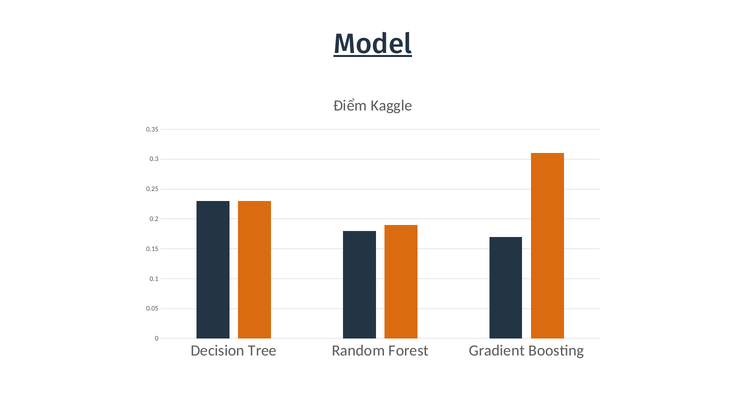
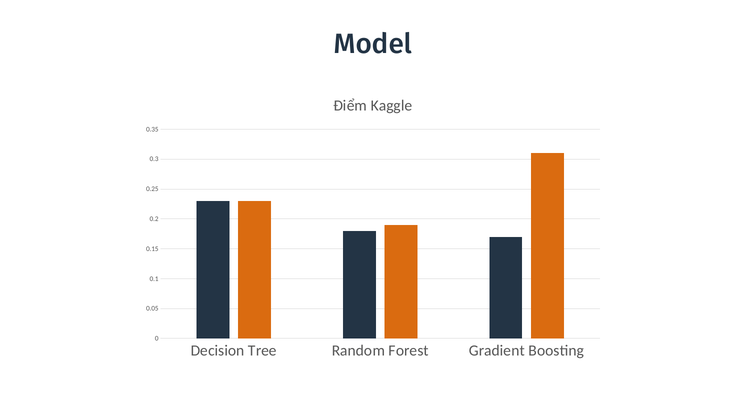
Model underline: present -> none (373, 44)
